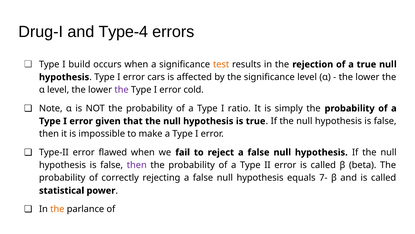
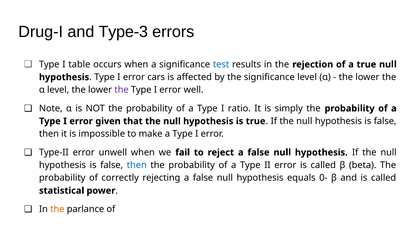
Type-4: Type-4 -> Type-3 (123, 32)
build: build -> table (79, 64)
test colour: orange -> blue (221, 64)
cold: cold -> well (194, 90)
flawed: flawed -> unwell (113, 152)
then colour: purple -> blue (137, 165)
7-: 7- -> 0- (323, 178)
